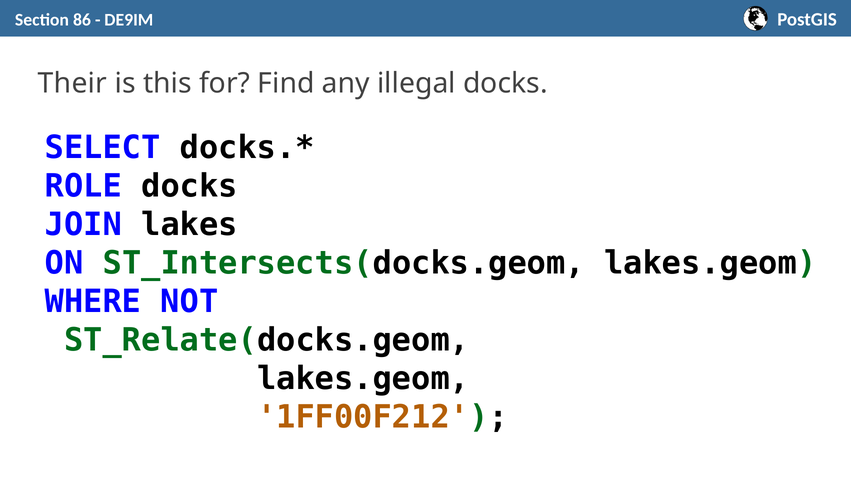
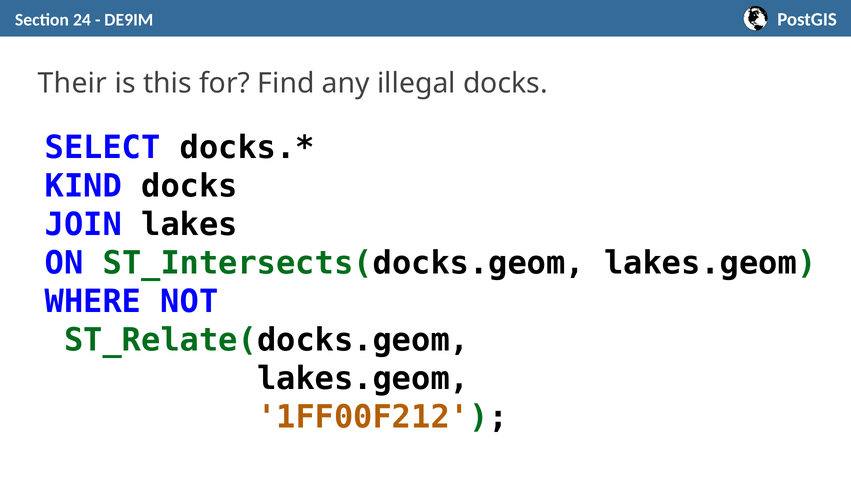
86: 86 -> 24 (82, 20)
ROLE: ROLE -> KIND (83, 186)
